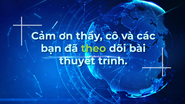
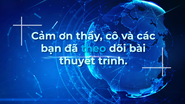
theo colour: light green -> light blue (94, 48)
